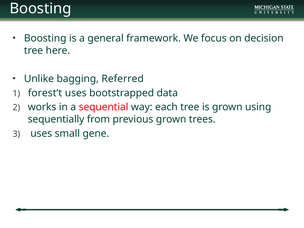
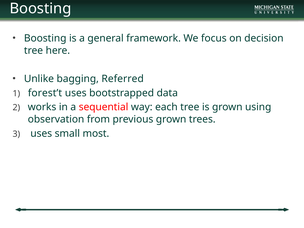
sequentially: sequentially -> observation (56, 119)
gene: gene -> most (96, 133)
